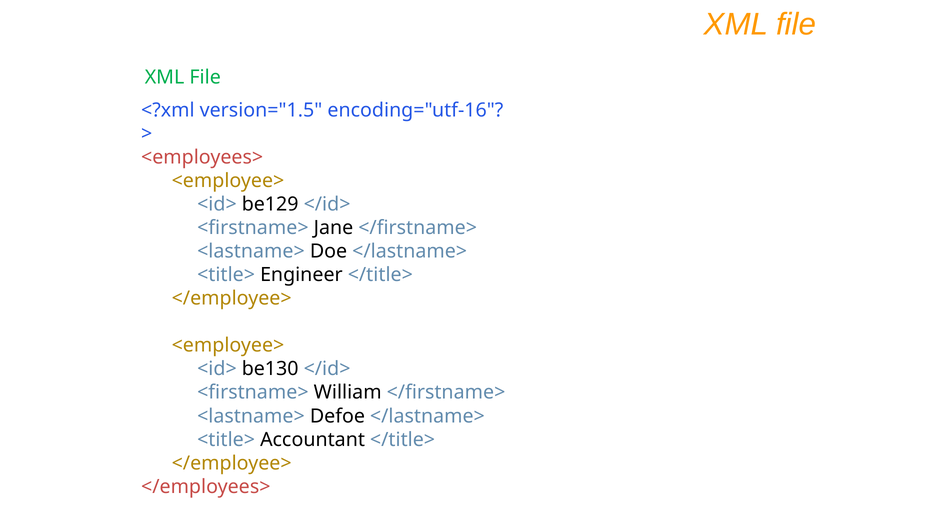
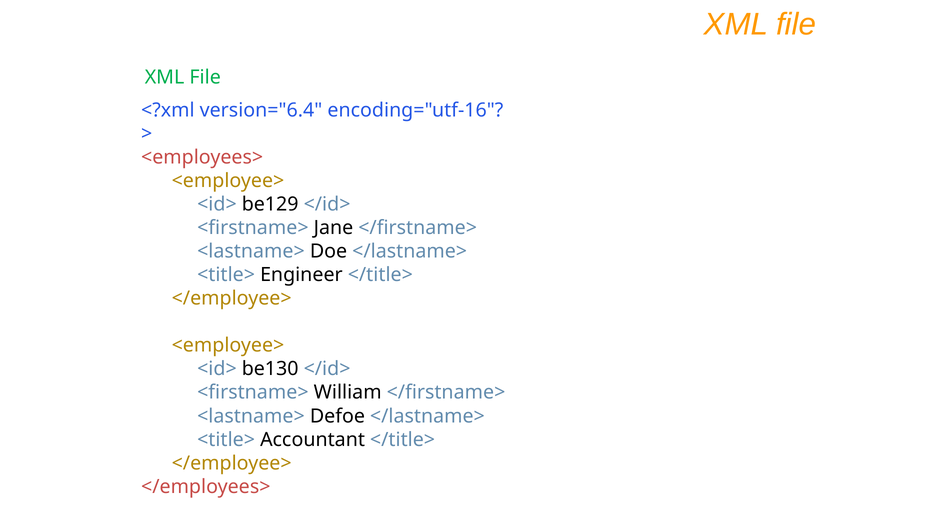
version="1.5: version="1.5 -> version="6.4 (261, 110)
